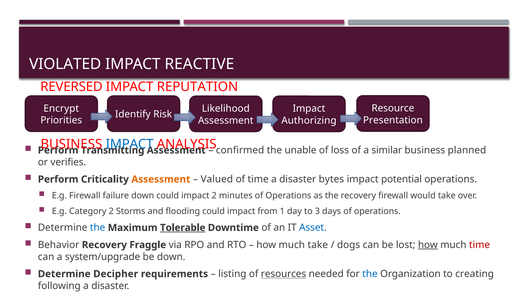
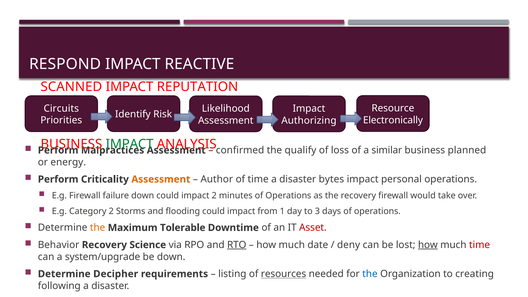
VIOLATED: VIOLATED -> RESPOND (65, 64)
REVERSED: REVERSED -> SCANNED (71, 87)
Encrypt: Encrypt -> Circuits (61, 108)
Presentation: Presentation -> Electronically (393, 120)
IMPACT colour: blue -> green (130, 144)
Transmitting: Transmitting -> Malpractices (113, 150)
unable: unable -> qualify (301, 150)
verifies: verifies -> energy (68, 162)
Valued: Valued -> Author (217, 179)
potential: potential -> personal (401, 179)
the colour: blue -> orange (98, 228)
Tolerable underline: present -> none (183, 228)
Asset colour: blue -> red (313, 228)
Fraggle: Fraggle -> Science (148, 245)
RTO underline: none -> present (237, 245)
much take: take -> date (318, 245)
dogs: dogs -> deny (349, 245)
